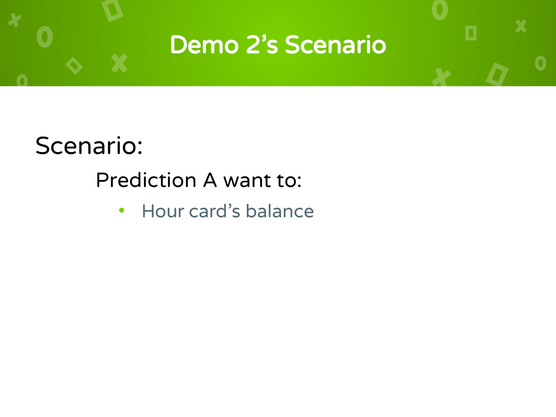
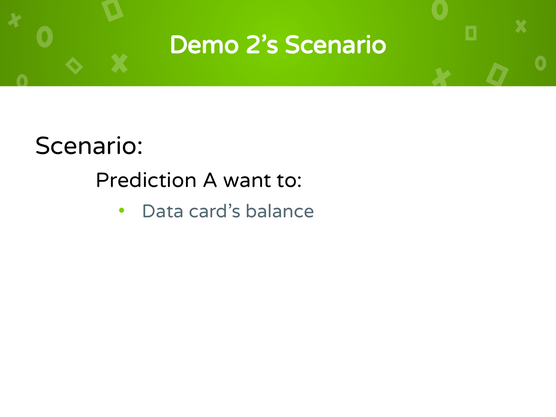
Hour: Hour -> Data (163, 212)
